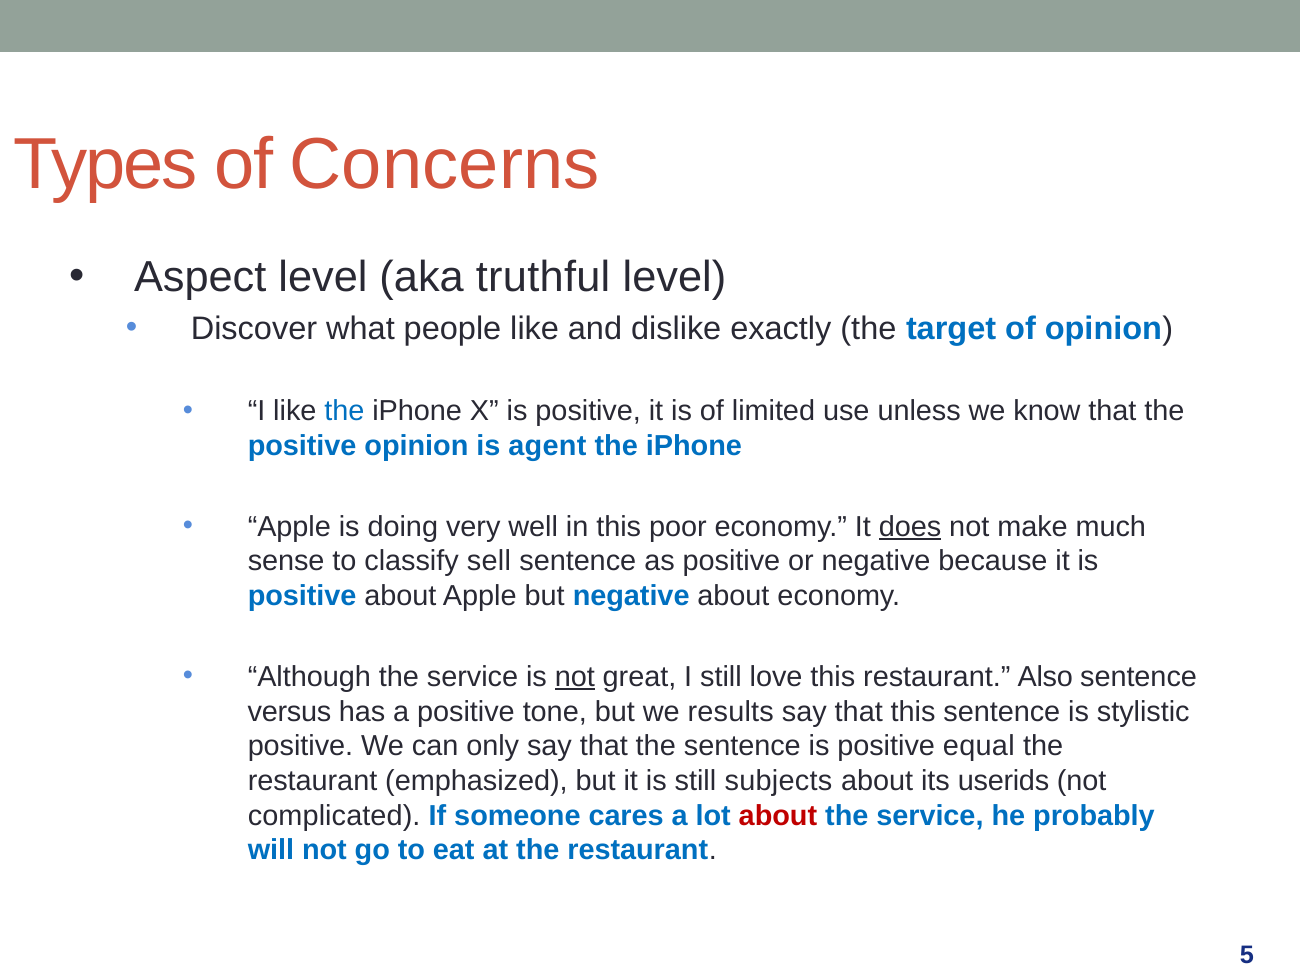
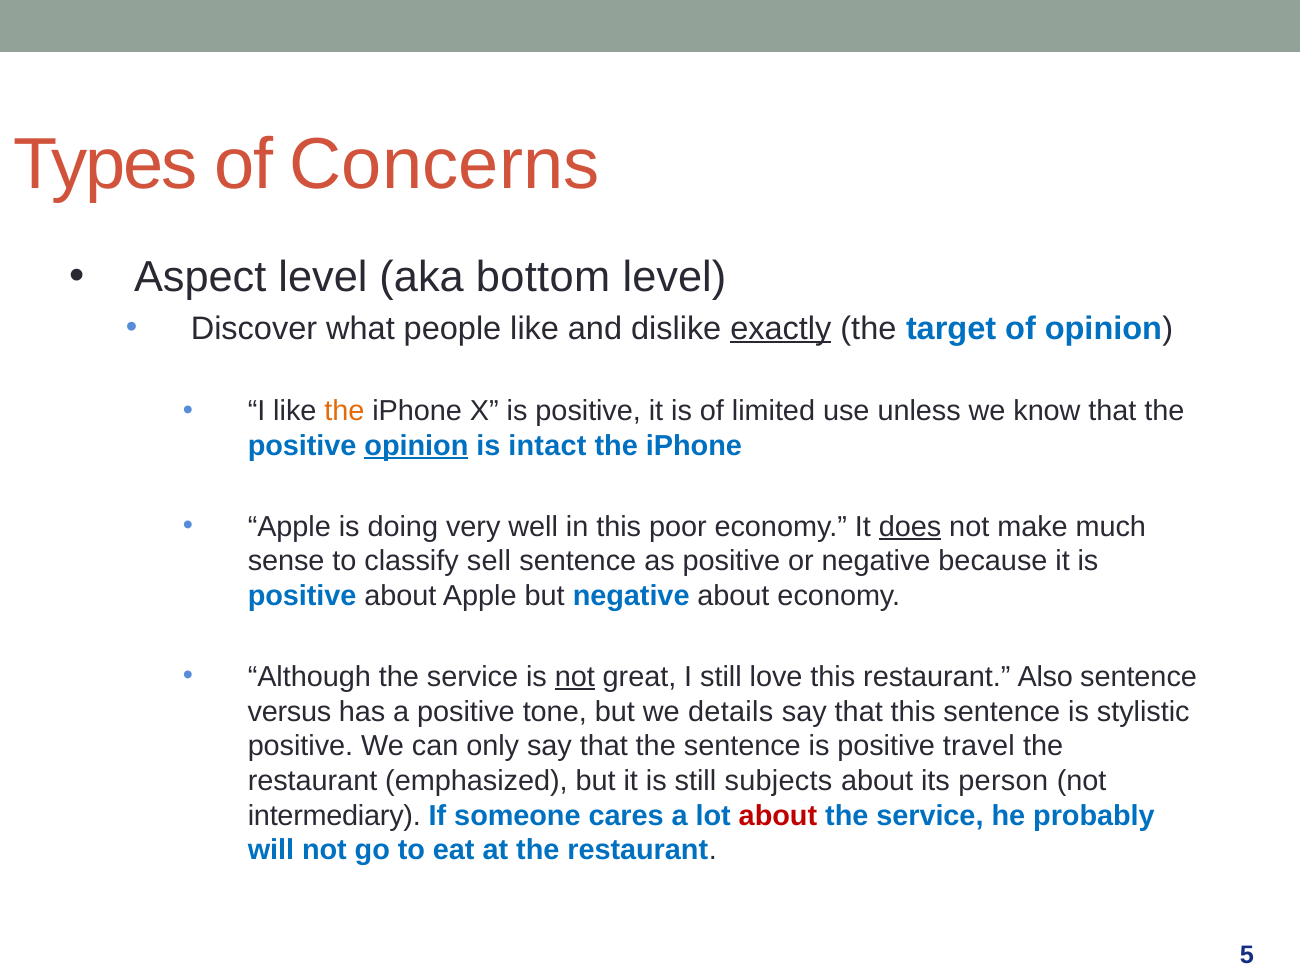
truthful: truthful -> bottom (543, 277)
exactly underline: none -> present (781, 328)
the colour: blue -> orange (344, 411)
opinion underline: none -> present (416, 446)
agent: agent -> intact (547, 446)
results: results -> details (731, 712)
equal: equal -> travel (979, 746)
userids: userids -> person (1003, 781)
complicated: complicated -> intermediary (334, 816)
